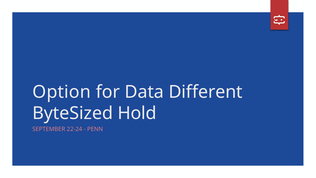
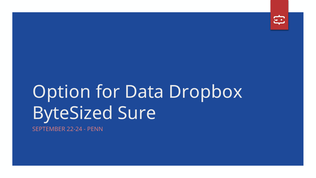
Different: Different -> Dropbox (205, 92)
Hold: Hold -> Sure (137, 113)
